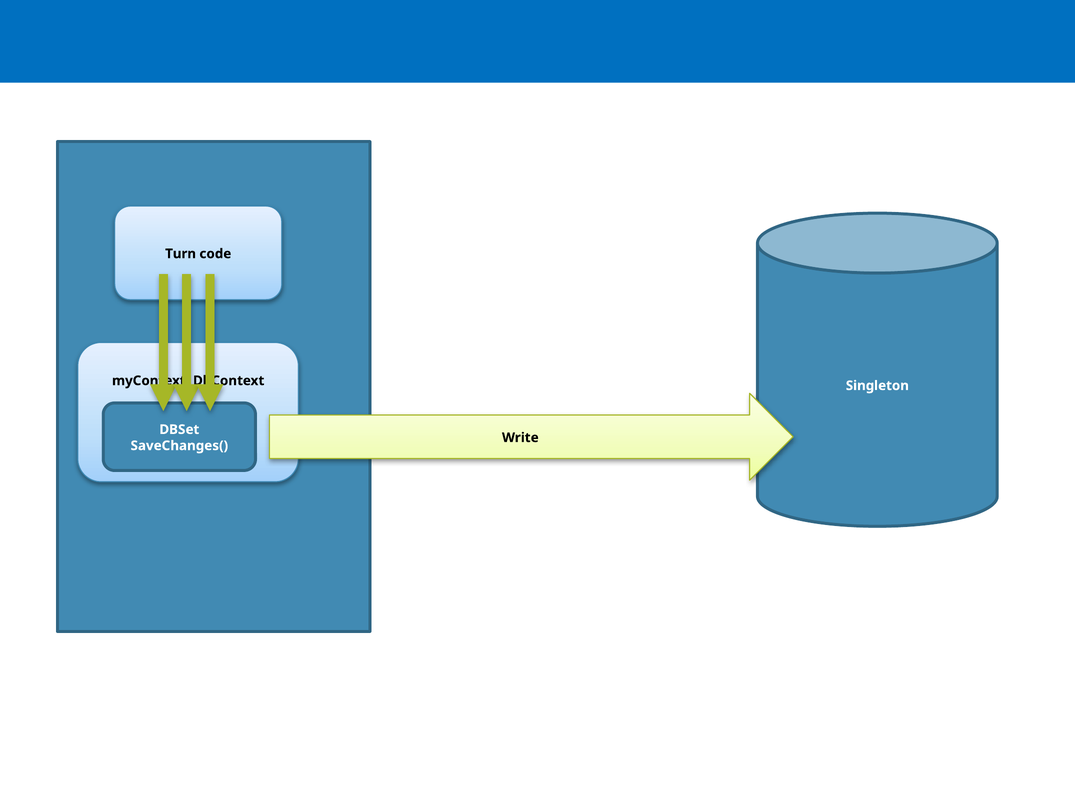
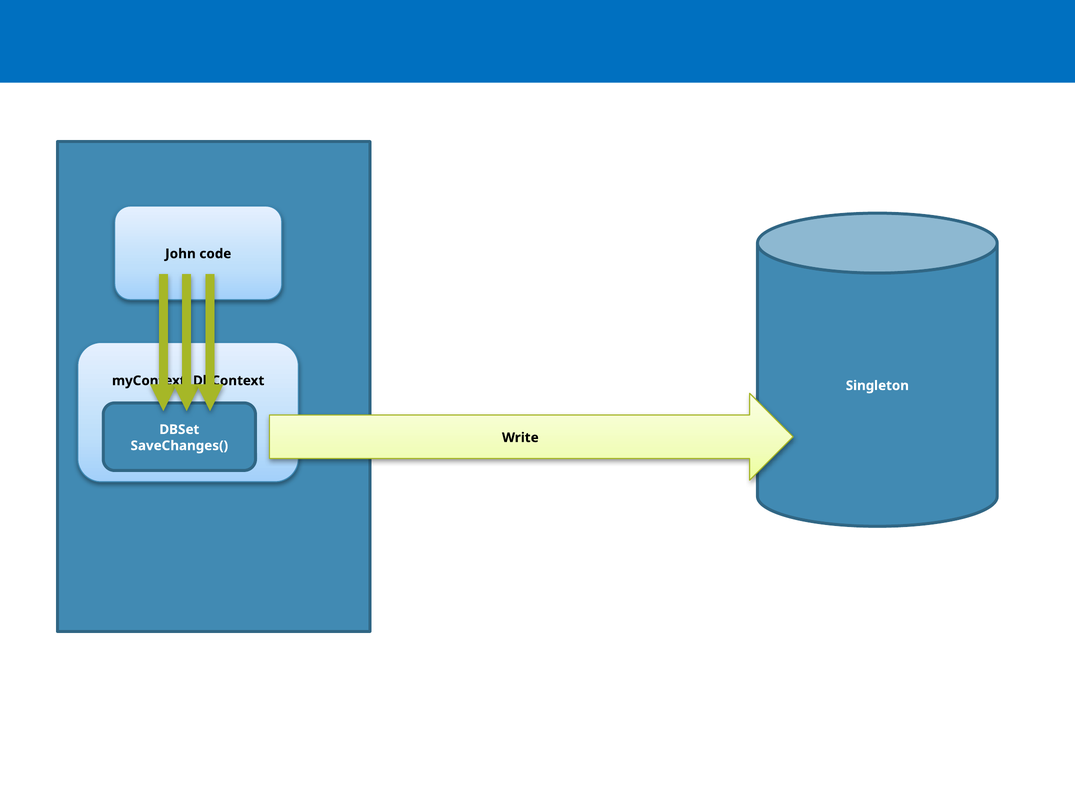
Turn: Turn -> John (180, 254)
